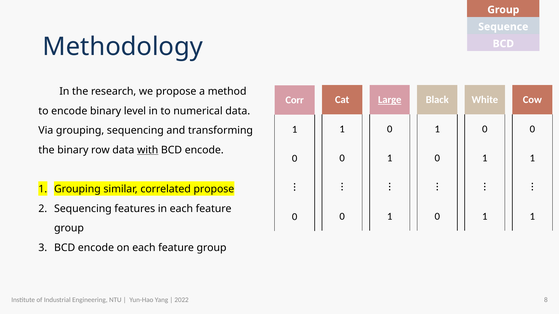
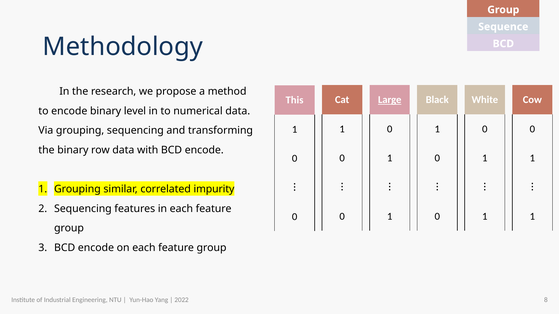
Corr: Corr -> This (295, 100)
with underline: present -> none (148, 150)
correlated propose: propose -> impurity (214, 189)
